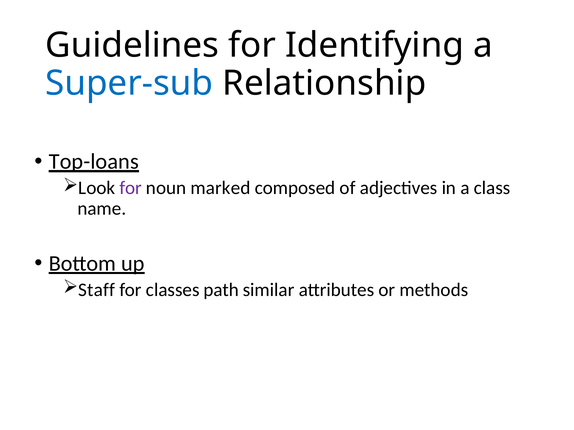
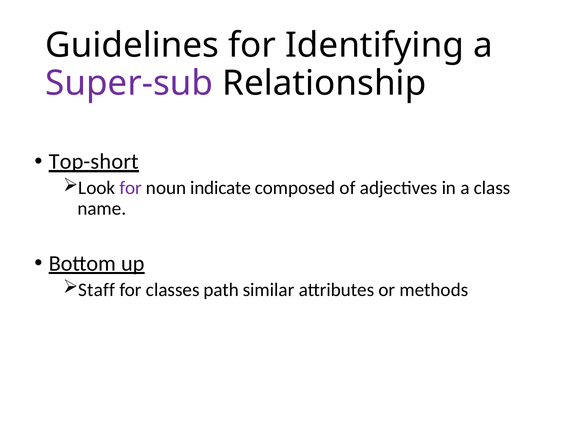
Super-sub colour: blue -> purple (129, 83)
Top-loans: Top-loans -> Top-short (94, 162)
marked: marked -> indicate (221, 188)
